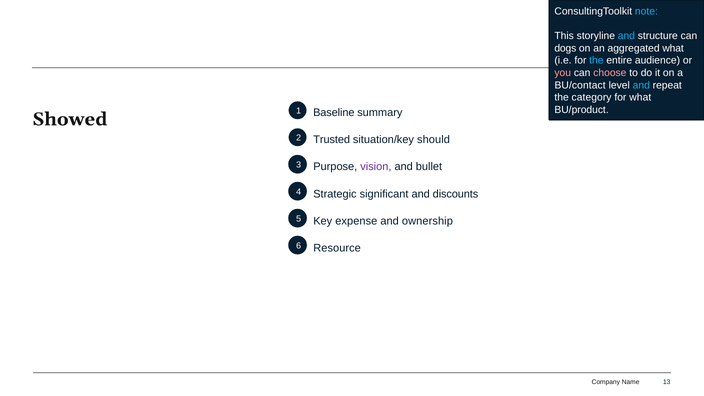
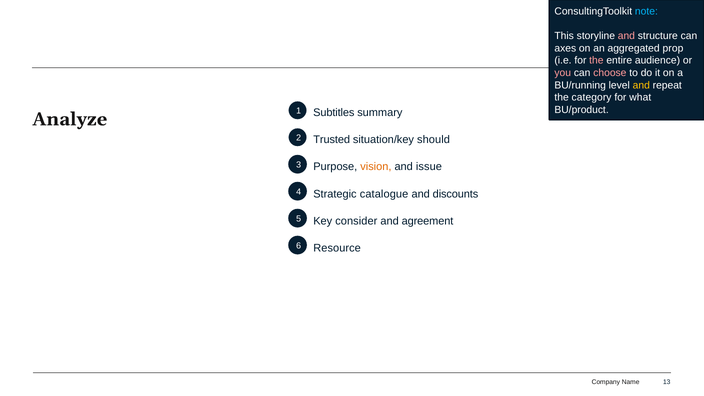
and colour: light blue -> pink (626, 36)
dogs: dogs -> axes (565, 48)
aggregated what: what -> prop (673, 48)
the colour: light blue -> pink (596, 61)
BU/contact: BU/contact -> BU/running (580, 85)
and colour: light blue -> yellow (641, 85)
Showed: Showed -> Analyze (70, 119)
Baseline: Baseline -> Subtitles (334, 113)
vision colour: purple -> orange (376, 167)
bullet: bullet -> issue (429, 167)
significant: significant -> catalogue (384, 194)
expense: expense -> consider (356, 221)
ownership: ownership -> agreement (428, 221)
